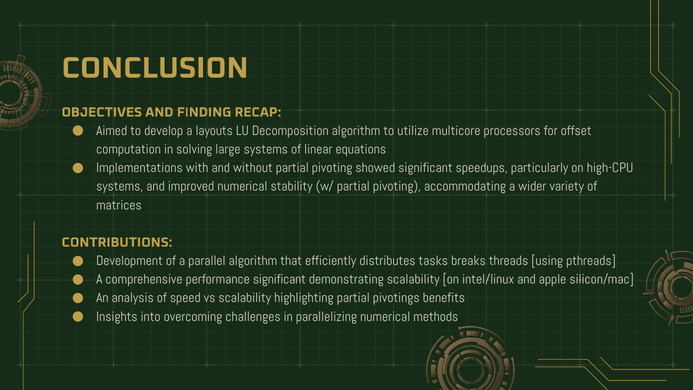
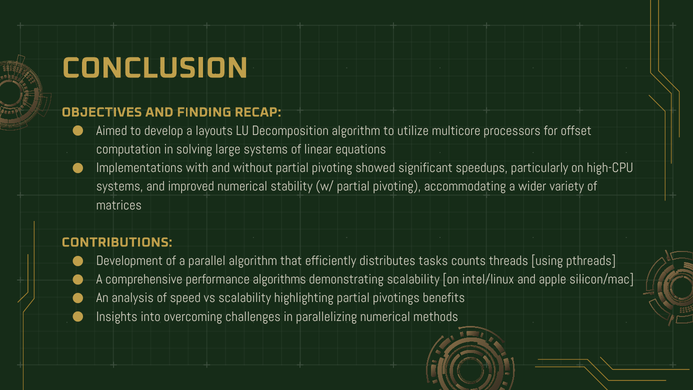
breaks: breaks -> counts (469, 261)
performance significant: significant -> algorithms (279, 279)
